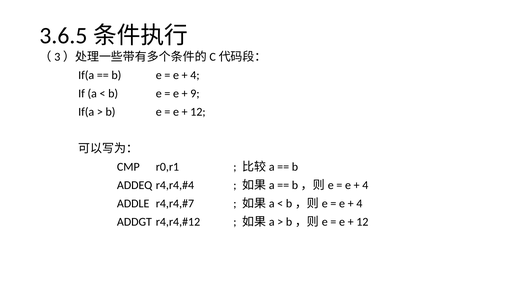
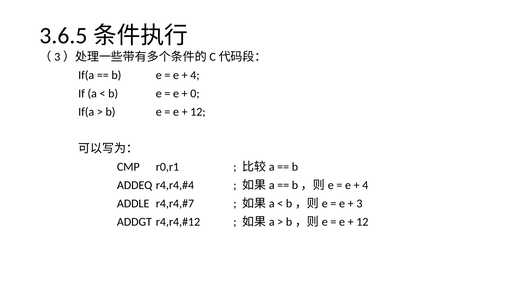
9: 9 -> 0 (195, 94)
4: 4 -> 3 (359, 203)
